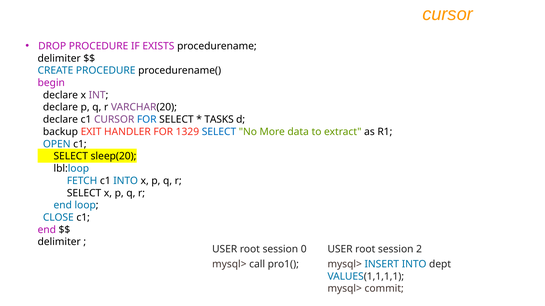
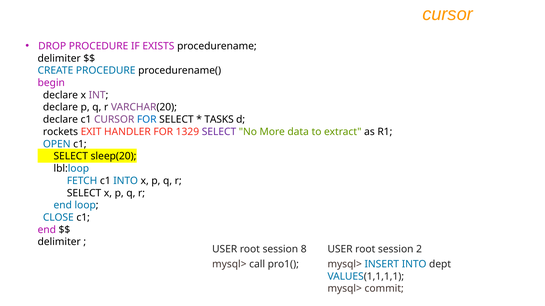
backup: backup -> rockets (60, 132)
SELECT colour: blue -> purple (219, 132)
0: 0 -> 8 (304, 250)
